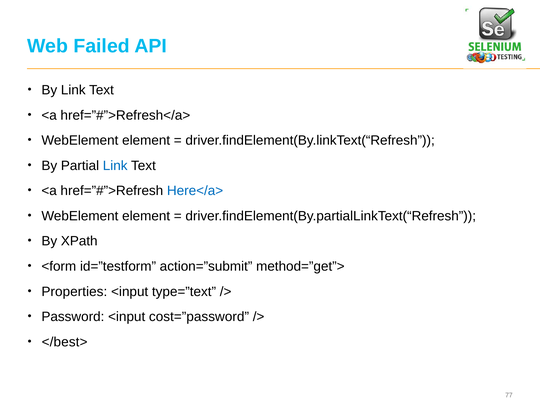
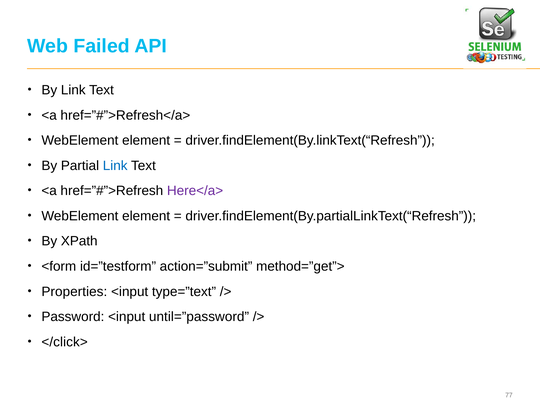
Here</a> colour: blue -> purple (195, 191)
cost=”password: cost=”password -> until=”password (199, 317)
</best>: </best> -> </click> (65, 342)
